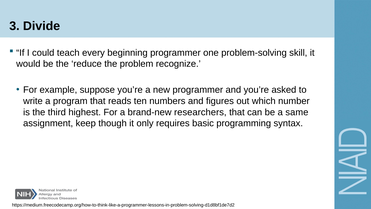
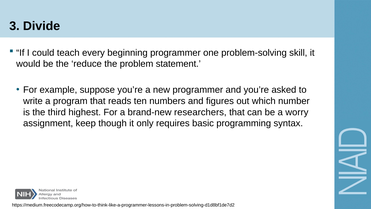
recognize: recognize -> statement (178, 64)
same: same -> worry (297, 112)
